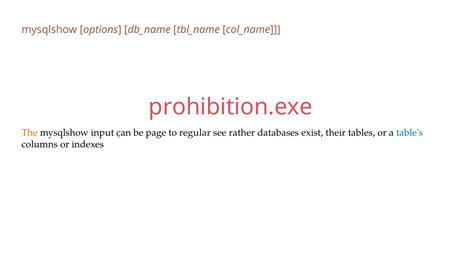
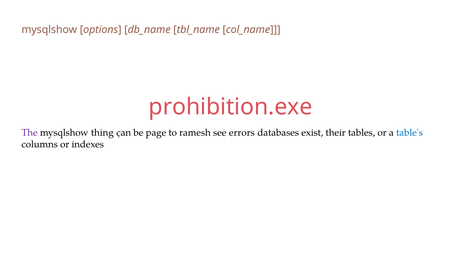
The colour: orange -> purple (30, 132)
input: input -> thing (102, 132)
regular: regular -> ramesh (195, 132)
rather: rather -> errors (242, 132)
